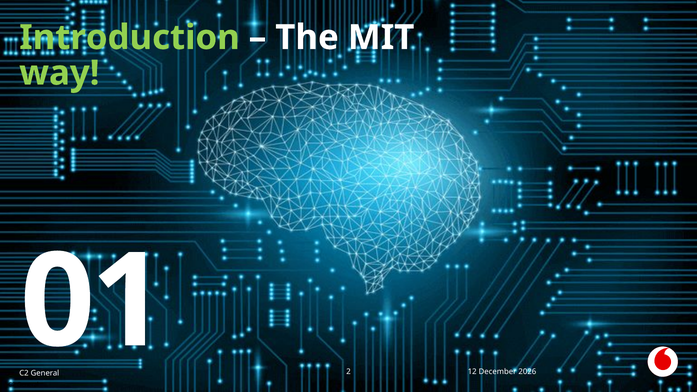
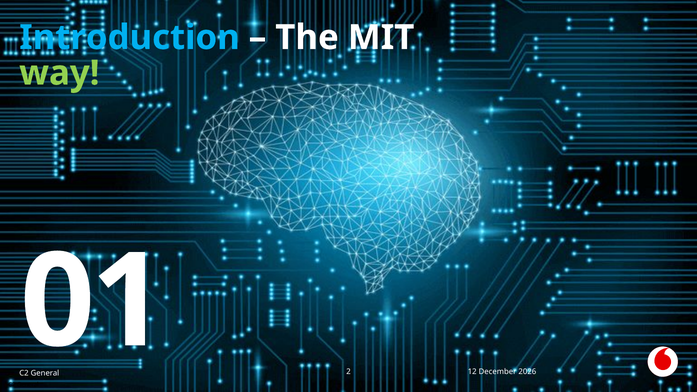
Introduction colour: light green -> light blue (129, 38)
